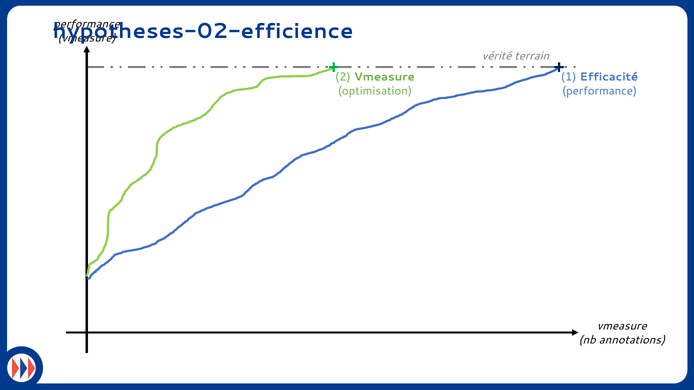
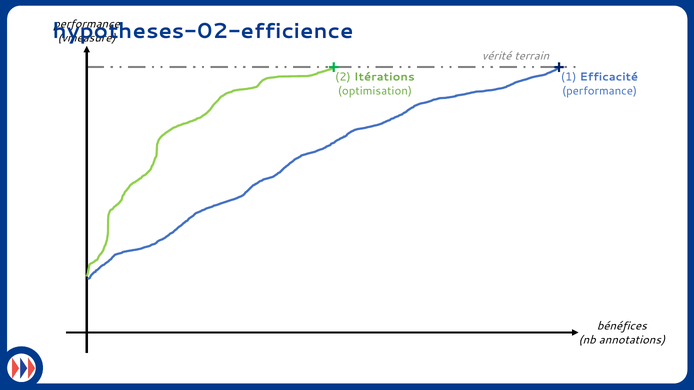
2 Vmeasure: Vmeasure -> Itérations (384, 77)
vmeasure: vmeasure -> bénéfices (622, 326)
